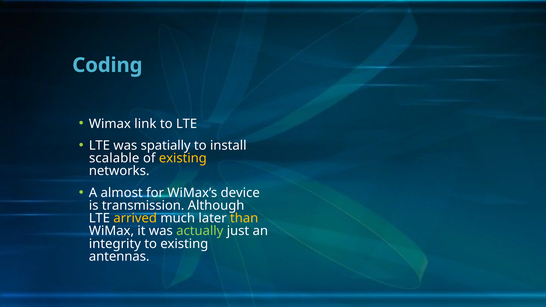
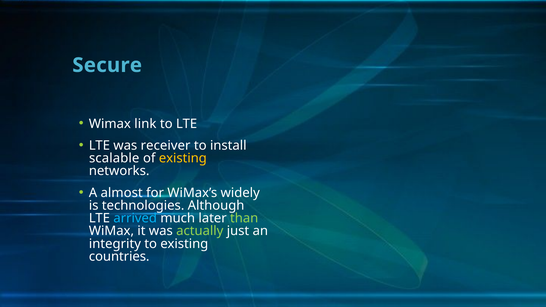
Coding: Coding -> Secure (107, 65)
spatially: spatially -> receiver (166, 146)
device: device -> widely (240, 193)
transmission: transmission -> technologies (143, 206)
arrived colour: yellow -> light blue (135, 218)
than colour: yellow -> light green (244, 218)
antennas: antennas -> countries (119, 257)
